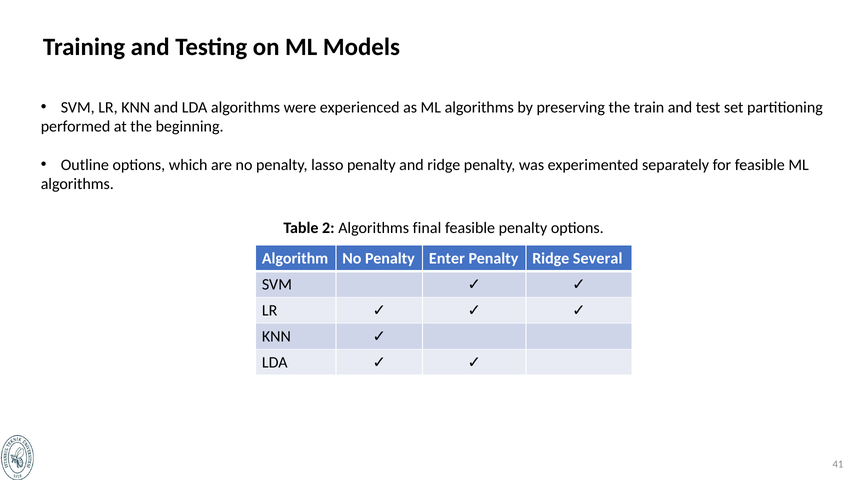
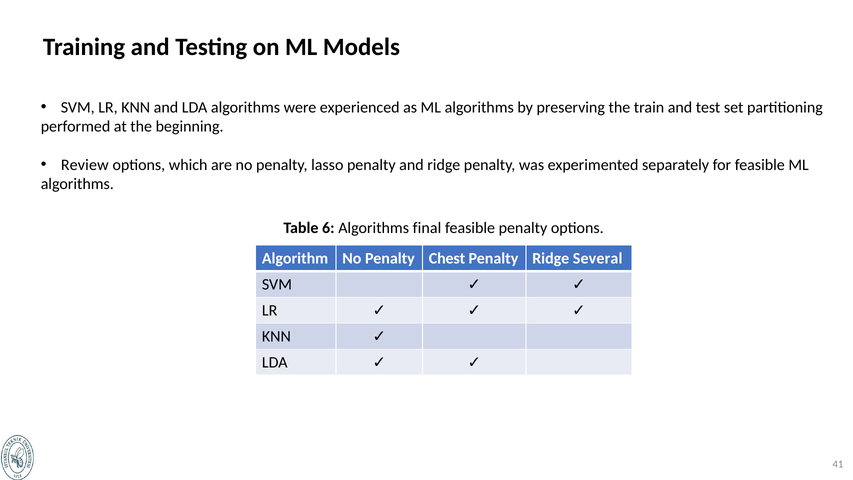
Outline: Outline -> Review (85, 165)
2: 2 -> 6 (328, 228)
Enter: Enter -> Chest (447, 258)
